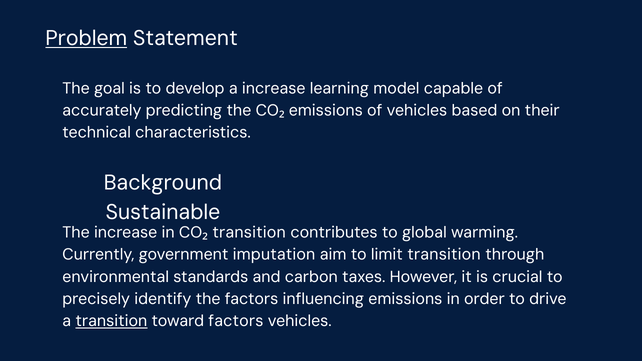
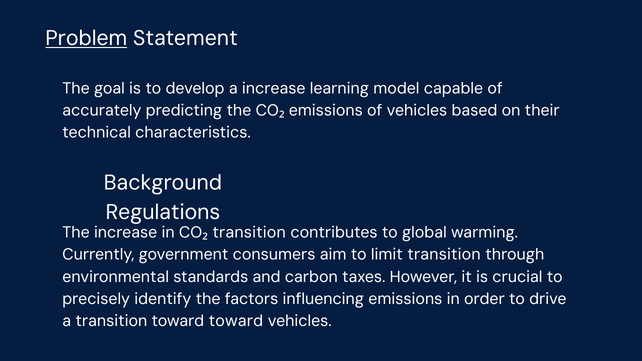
Sustainable: Sustainable -> Regulations (163, 212)
imputation: imputation -> consumers (274, 255)
transition underline: present -> none (111, 321)
toward factors: factors -> toward (236, 321)
